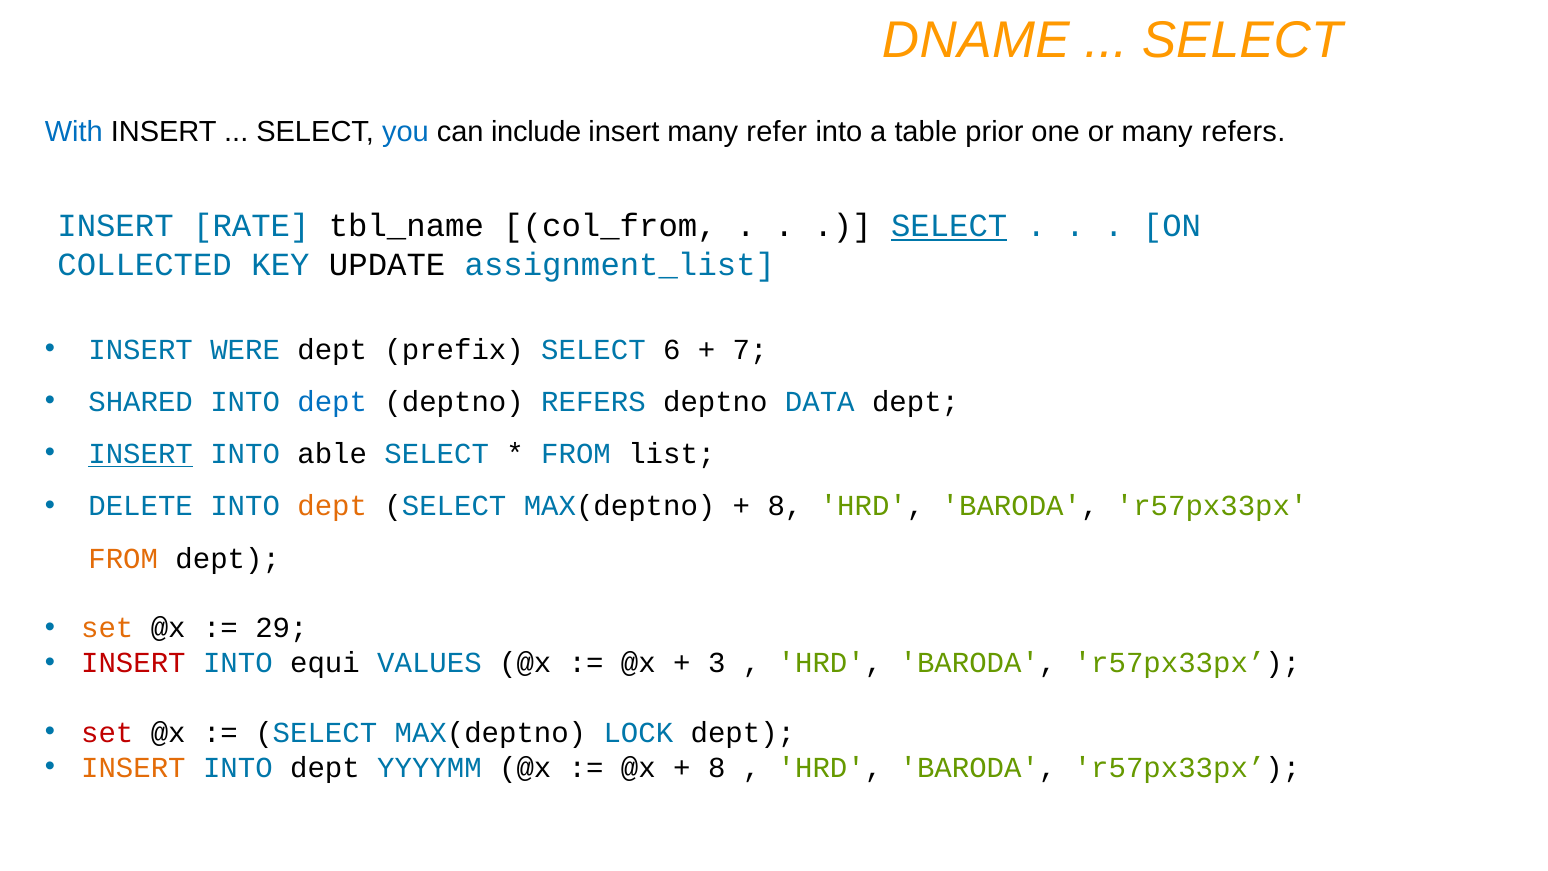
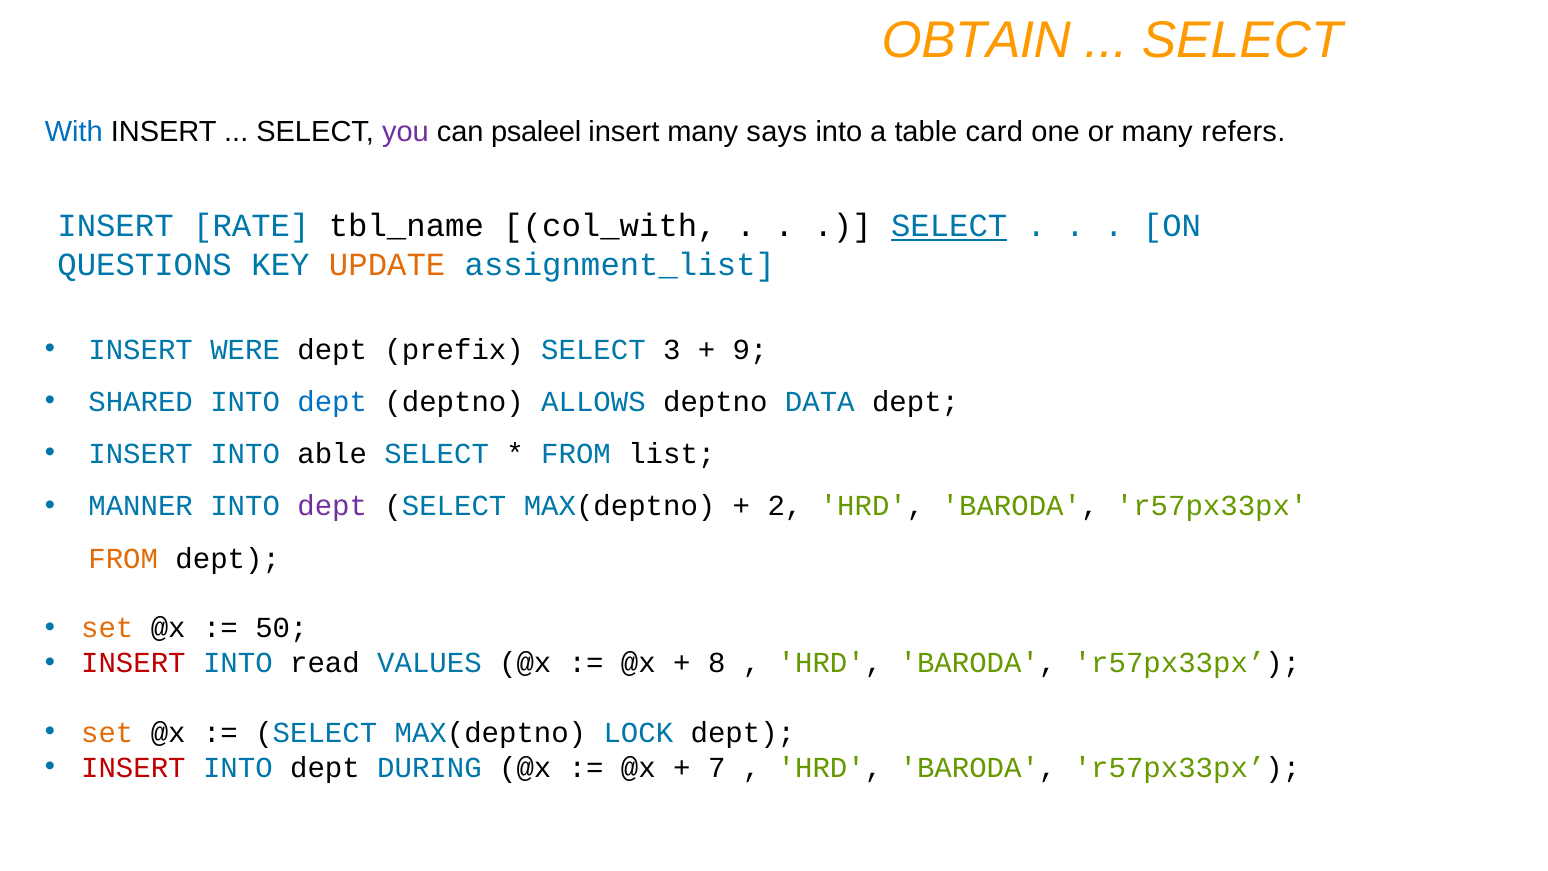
DNAME: DNAME -> OBTAIN (976, 40)
you colour: blue -> purple (405, 132)
include: include -> psaleel (536, 132)
refer: refer -> says (777, 132)
prior: prior -> card (994, 132)
col_from: col_from -> col_with (610, 226)
COLLECTED: COLLECTED -> QUESTIONS (145, 265)
UPDATE colour: black -> orange (387, 265)
6: 6 -> 3 (672, 349)
7: 7 -> 9 (750, 349)
deptno REFERS: REFERS -> ALLOWS (593, 402)
INSERT underline: present -> none (141, 454)
DELETE: DELETE -> MANNER (141, 506)
dept colour: orange -> purple (332, 506)
8: 8 -> 2 (785, 506)
29: 29 -> 50 (281, 628)
equi: equi -> read (325, 663)
3: 3 -> 8 (717, 663)
set colour: red -> orange (107, 732)
INSERT colour: orange -> red (133, 767)
YYYYMM: YYYYMM -> DURING (429, 767)
8: 8 -> 7 (717, 767)
